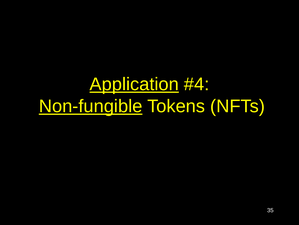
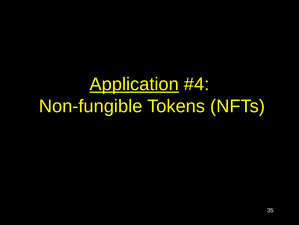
Non-fungible underline: present -> none (91, 106)
